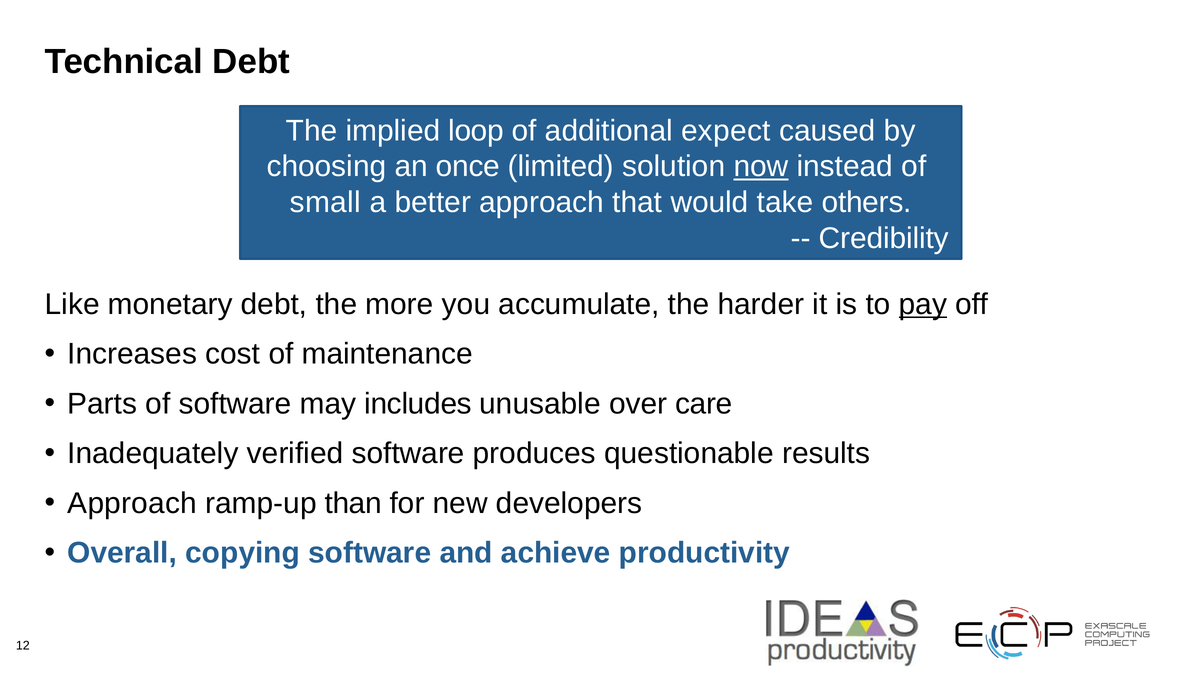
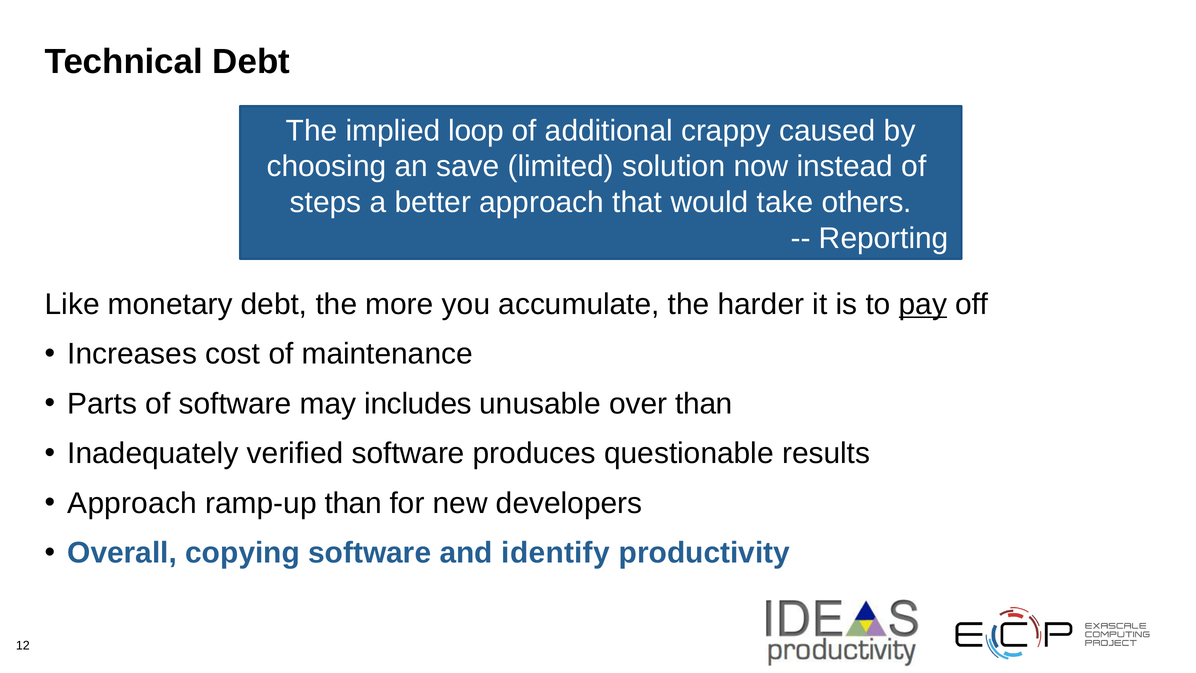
expect: expect -> crappy (726, 131)
once: once -> save (468, 167)
now underline: present -> none (761, 167)
small: small -> steps (326, 202)
Credibility: Credibility -> Reporting (884, 238)
over care: care -> than (704, 404)
achieve: achieve -> identify (556, 553)
